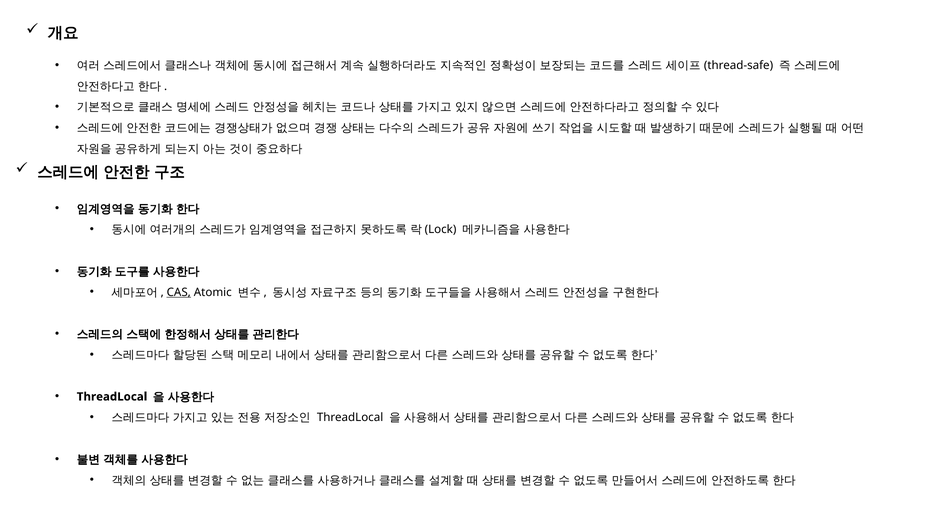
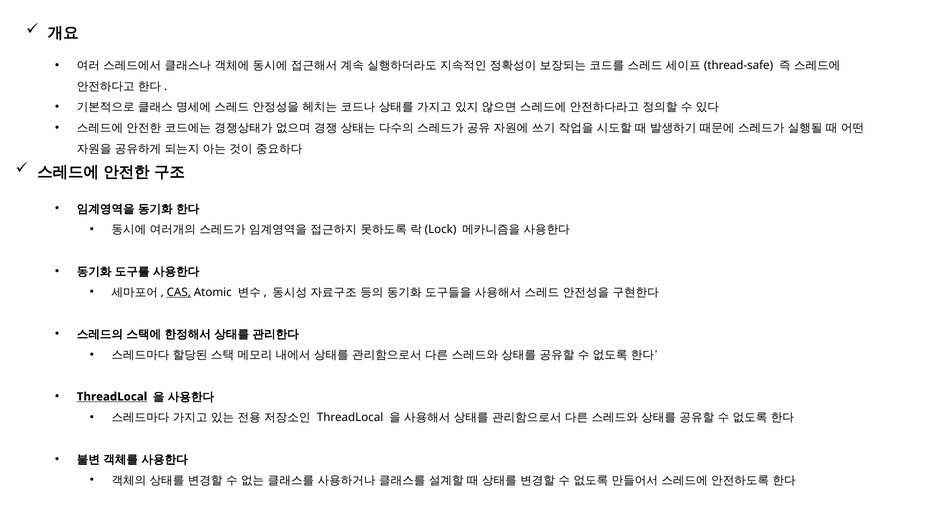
ThreadLocal underline: none -> present (112, 396)
